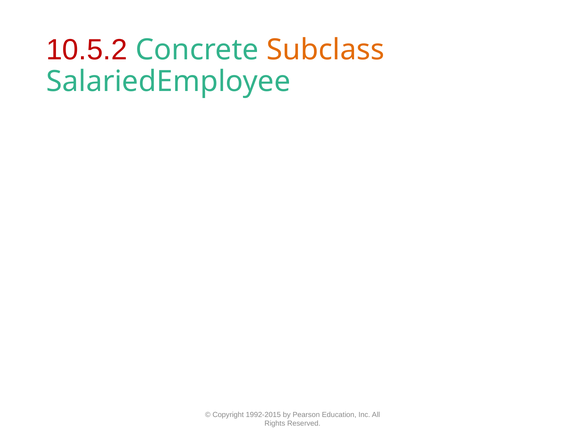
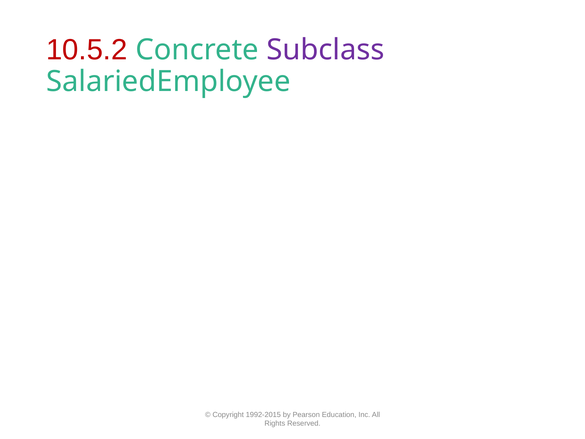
Subclass colour: orange -> purple (325, 50)
